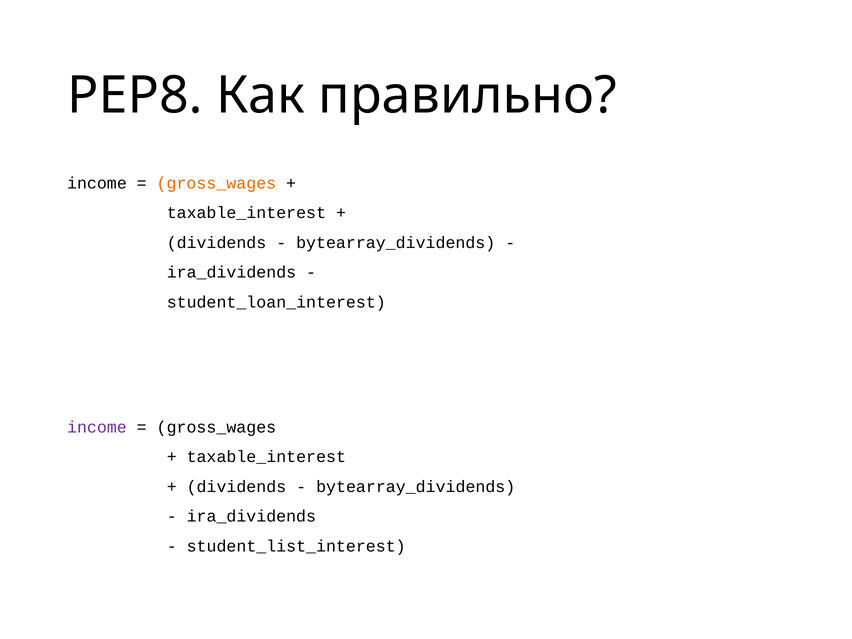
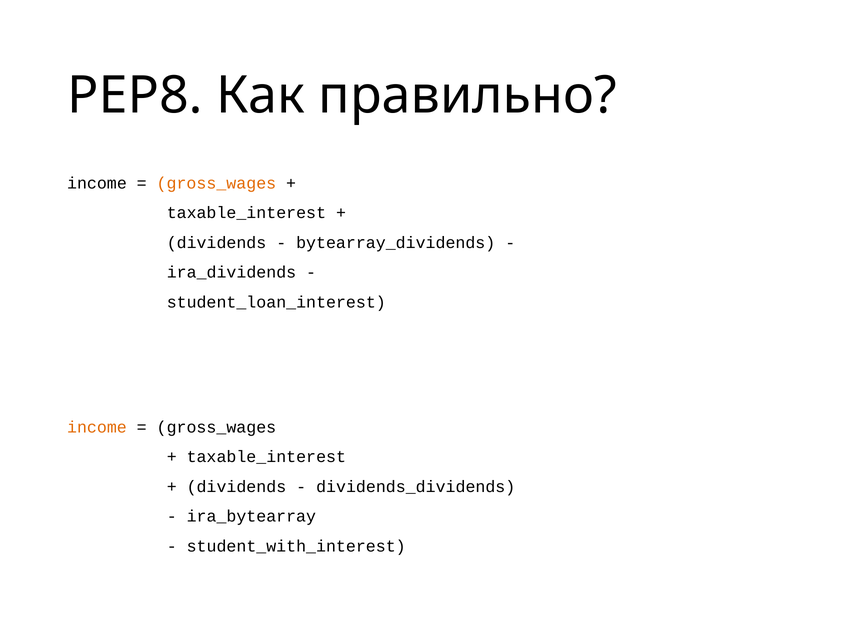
income colour: purple -> orange (97, 427)
bytearray_dividends: bytearray_dividends -> dividends_dividends (416, 487)
ira_dividends: ira_dividends -> ira_bytearray (251, 516)
student_list_interest: student_list_interest -> student_with_interest (296, 546)
